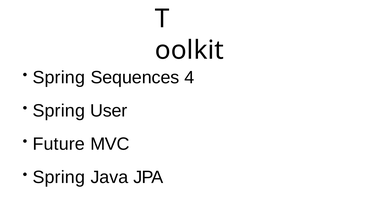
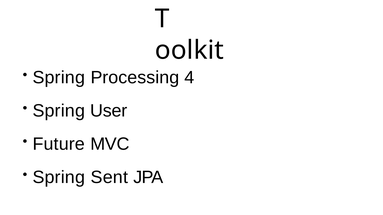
Sequences: Sequences -> Processing (135, 78)
Java: Java -> Sent (109, 178)
